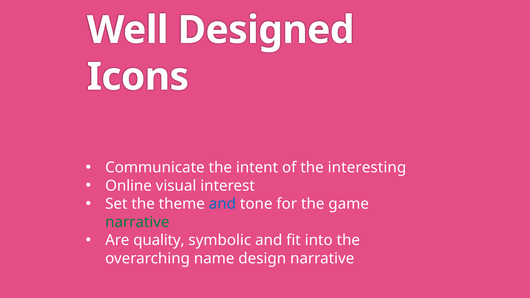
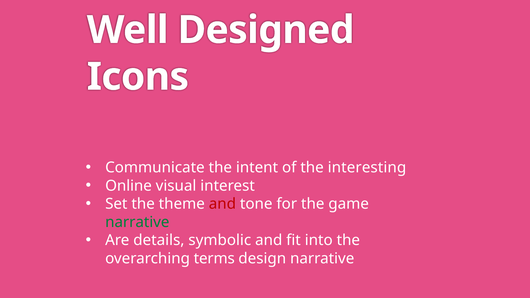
and colour: blue -> red (222, 204)
quality: quality -> details (159, 240)
name: name -> terms (214, 259)
